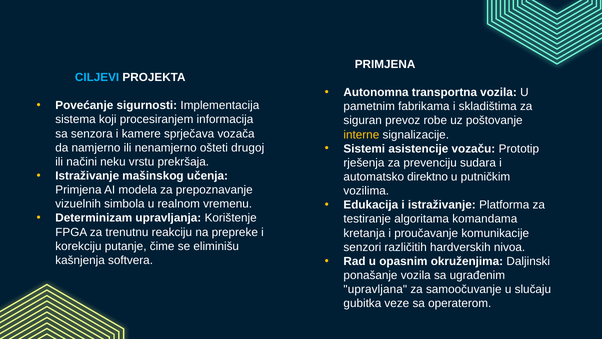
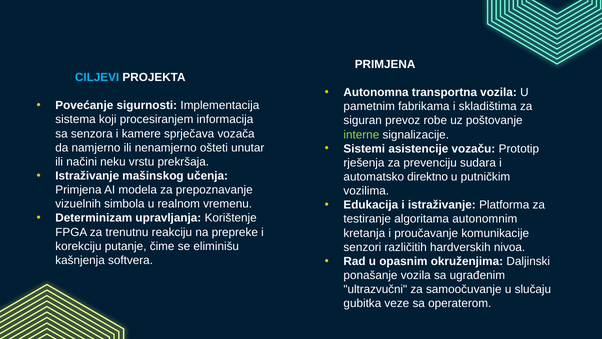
interne colour: yellow -> light green (361, 135)
drugoj: drugoj -> unutar (248, 148)
komandama: komandama -> autonomnim (485, 219)
upravljana: upravljana -> ultrazvučni (375, 289)
